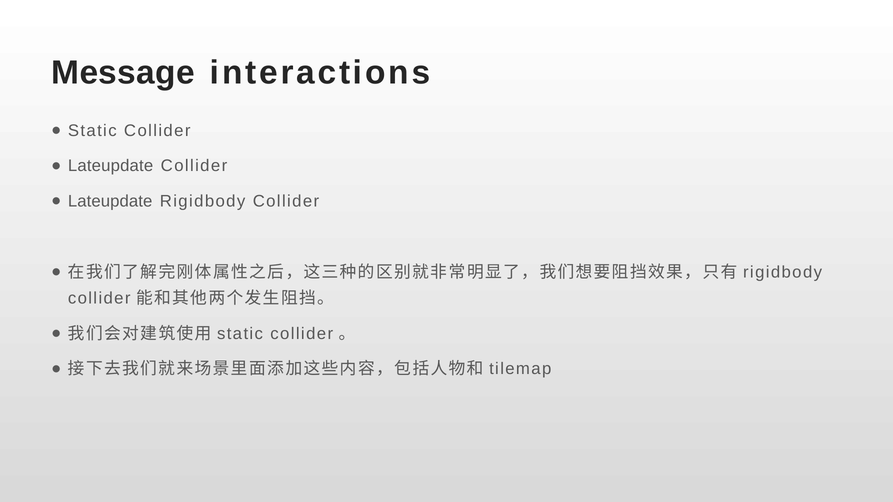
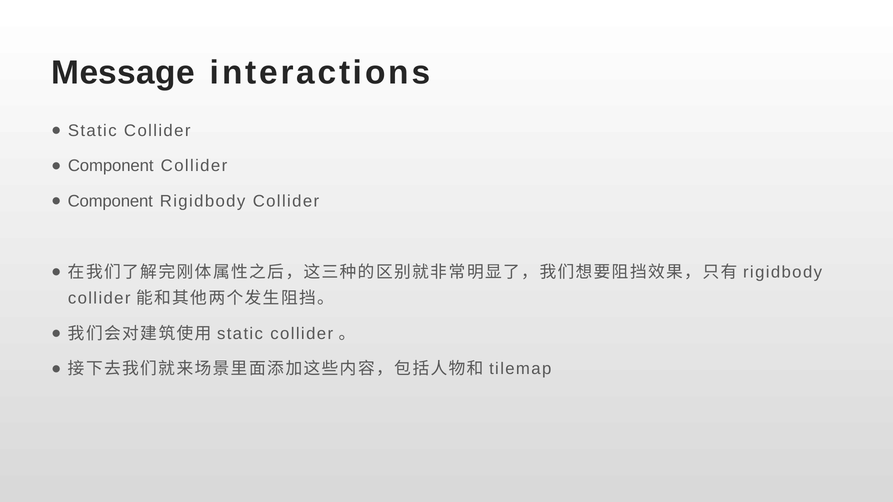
Lateupdate: Lateupdate -> Component (111, 166)
Lateupdate: Lateupdate -> Component (110, 201)
